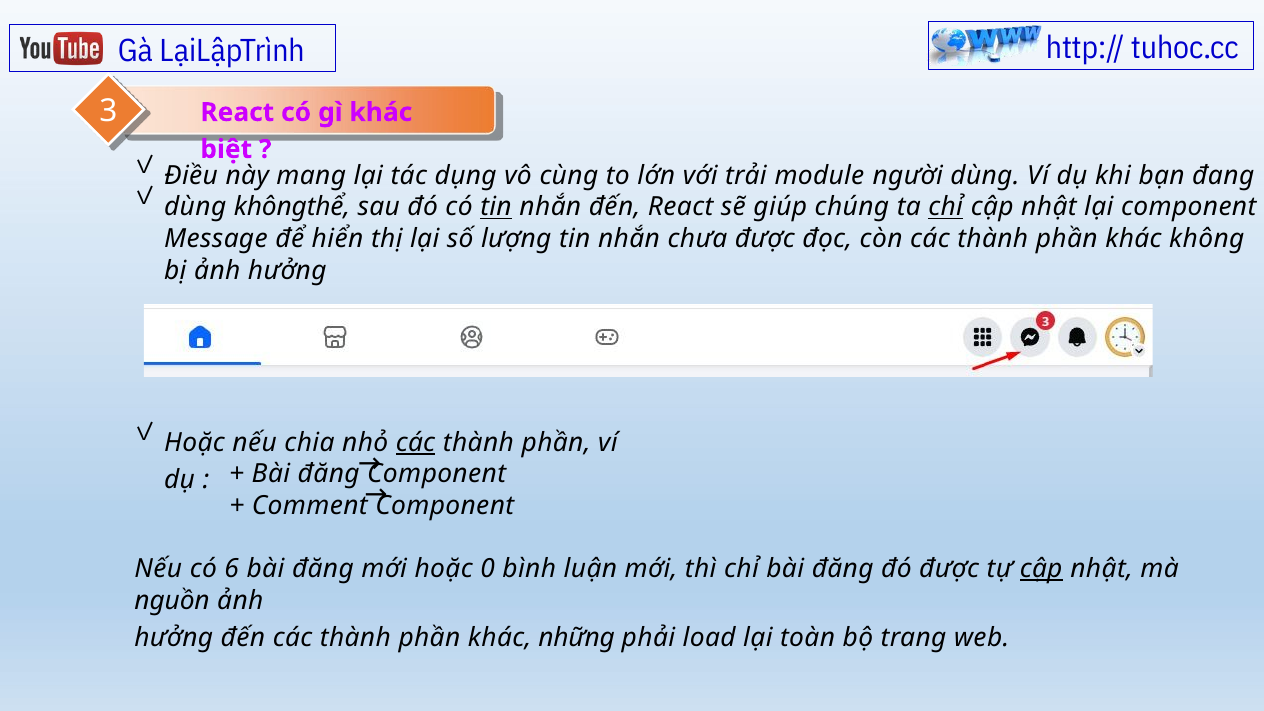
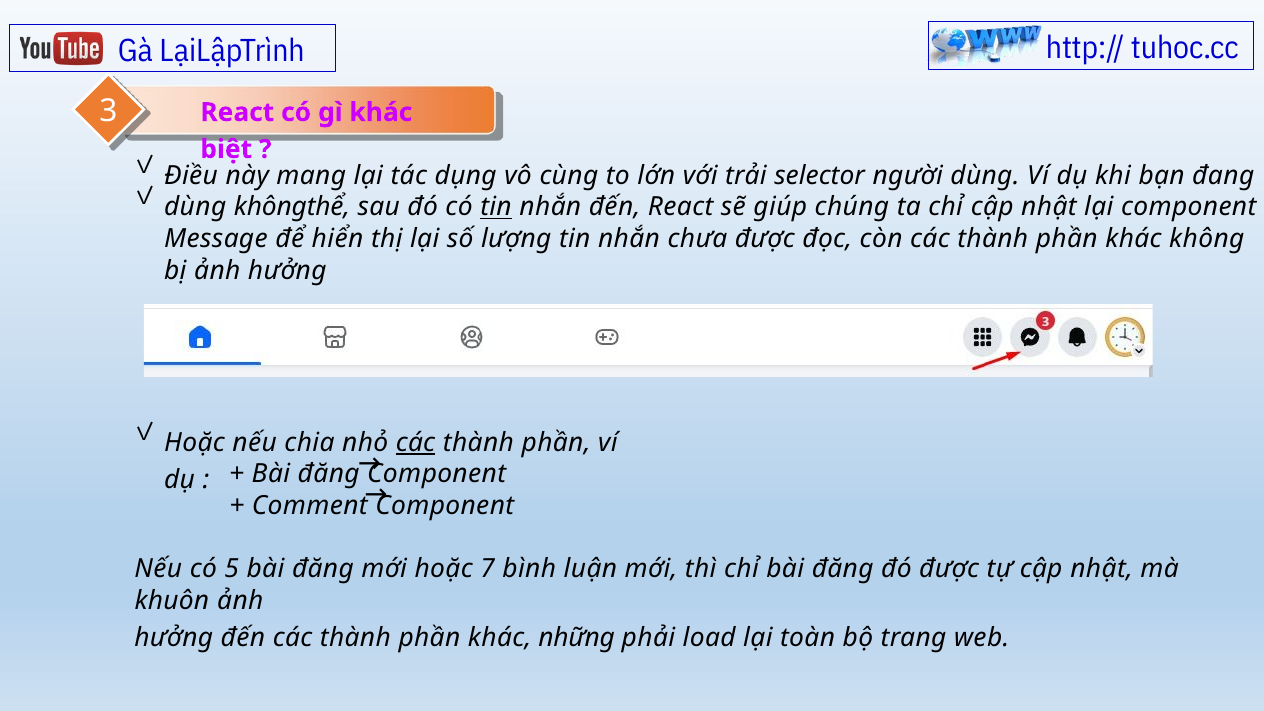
module: module -> selector (820, 176)
chỉ underline: present -> none (946, 207)
6: 6 -> 5 (232, 569)
0: 0 -> 7 (488, 569)
cập underline: present -> none (1041, 569)
nguồn: nguồn -> khuôn (172, 600)
